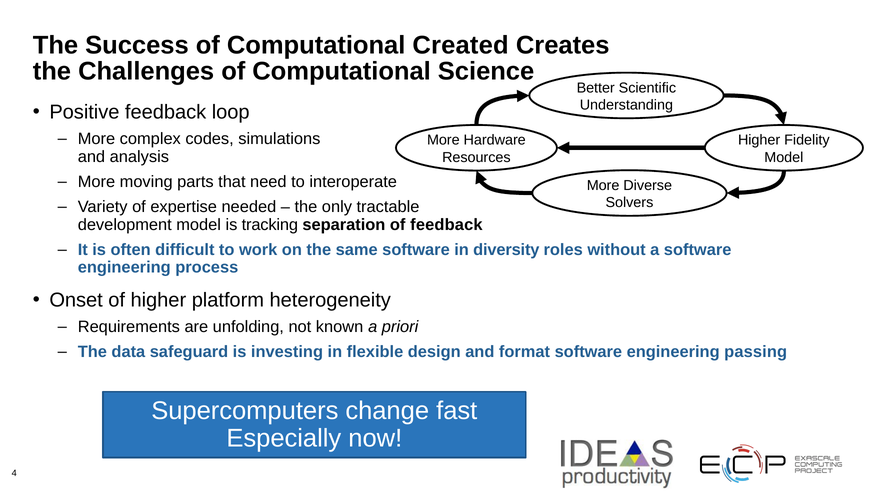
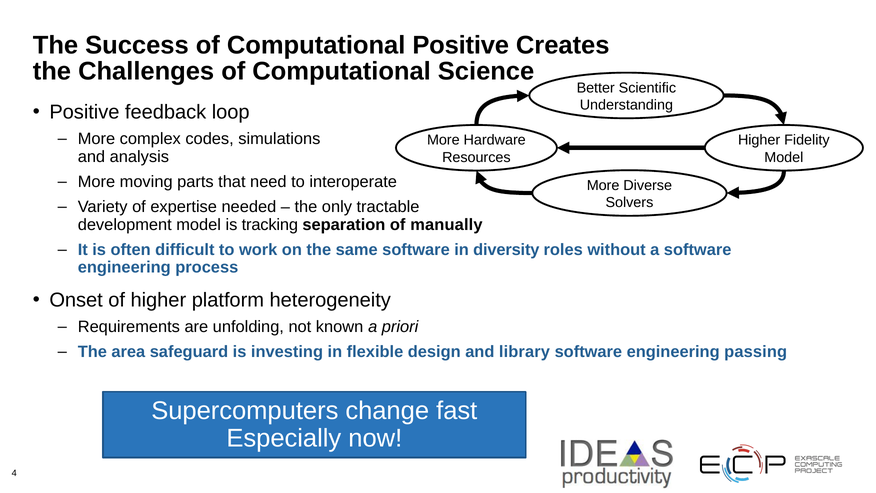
Computational Created: Created -> Positive (461, 45)
of feedback: feedback -> manually (446, 225)
data: data -> area (128, 352)
format: format -> library (524, 352)
